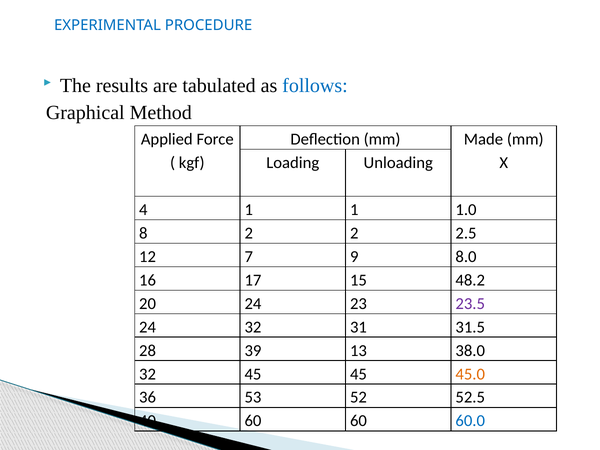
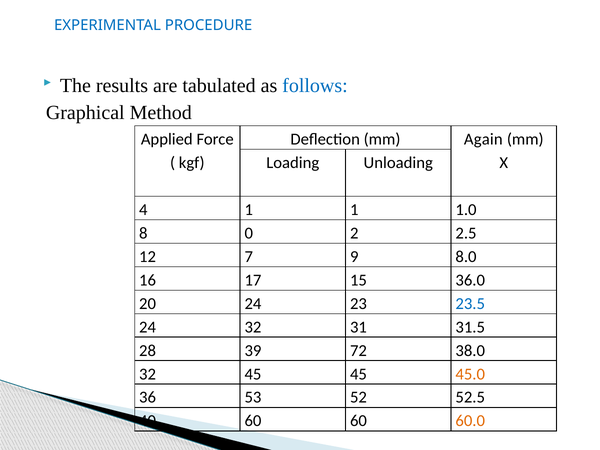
Made: Made -> Again (483, 139)
8 2: 2 -> 0 (249, 233)
48.2: 48.2 -> 36.0 (470, 280)
23.5 colour: purple -> blue (470, 304)
13: 13 -> 72 (358, 351)
60.0 colour: blue -> orange (470, 421)
